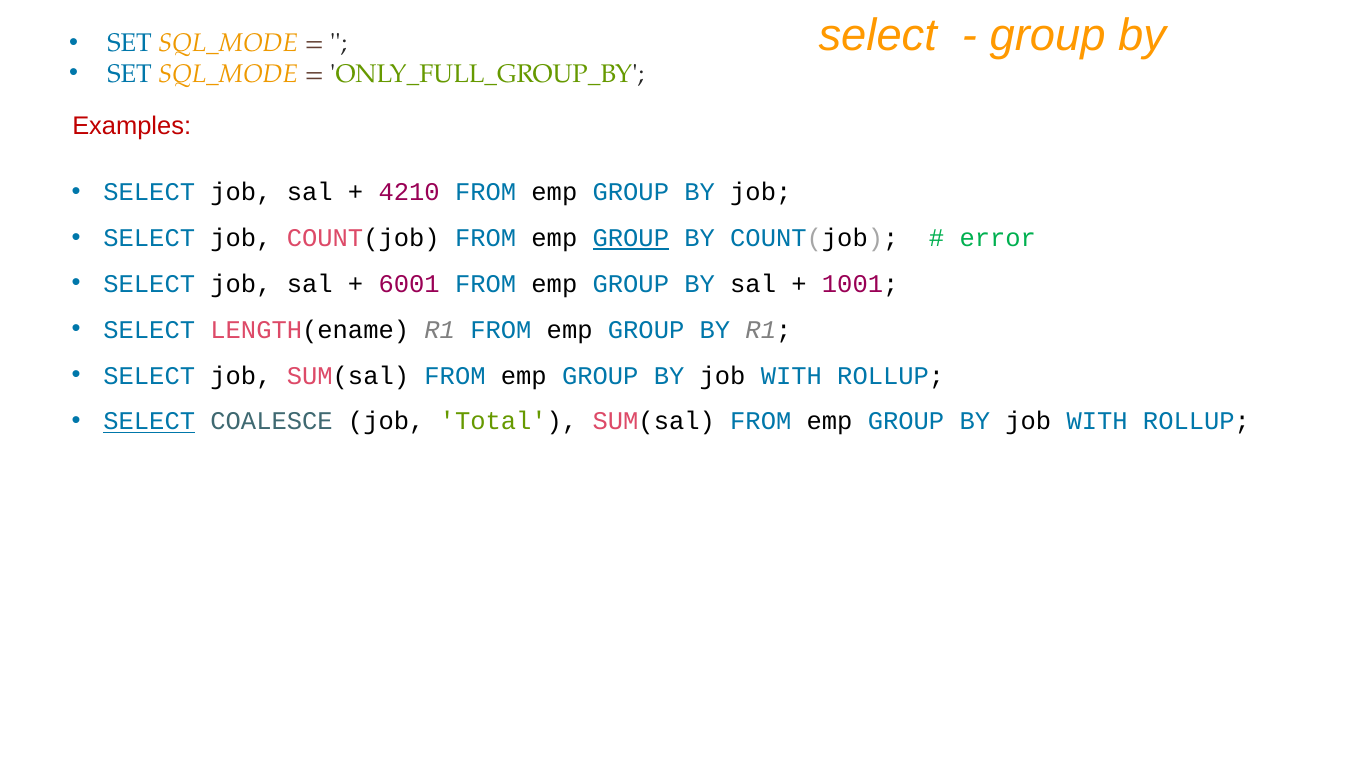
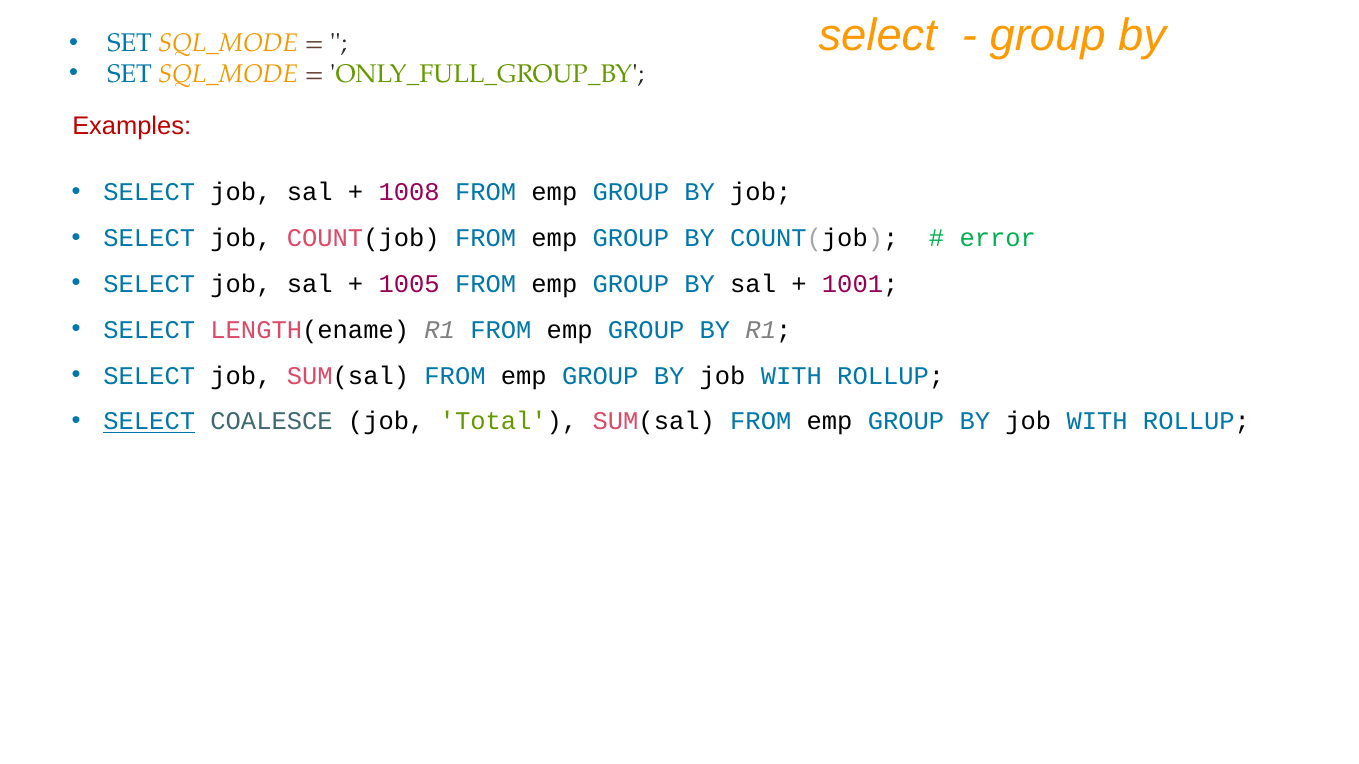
4210: 4210 -> 1008 (409, 192)
GROUP underline: present -> none (631, 238)
6001: 6001 -> 1005 (409, 284)
